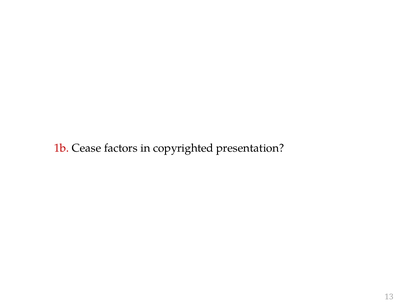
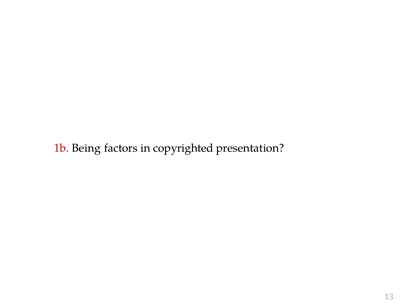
Cease: Cease -> Being (86, 148)
